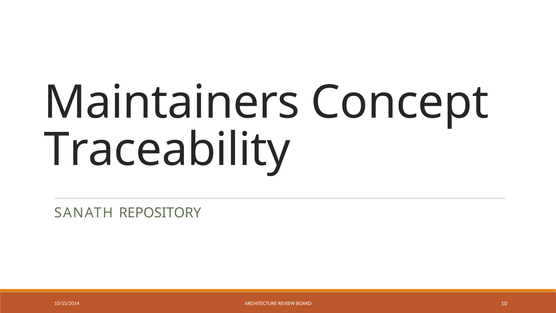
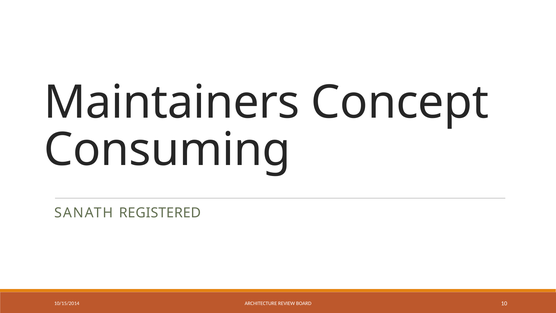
Traceability: Traceability -> Consuming (167, 150)
REPOSITORY: REPOSITORY -> REGISTERED (160, 213)
